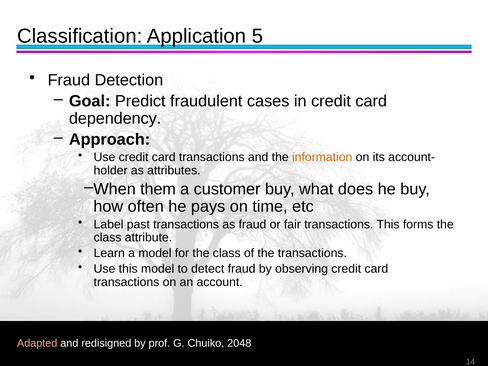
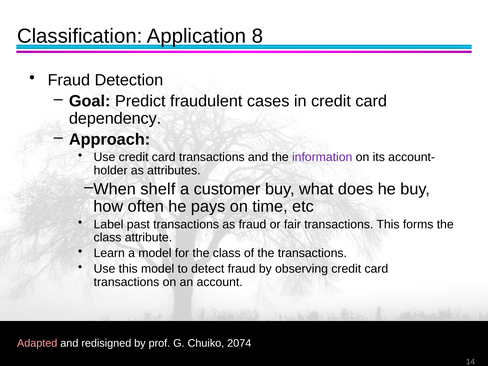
5: 5 -> 8 (258, 36)
information colour: orange -> purple (322, 157)
them: them -> shelf (158, 189)
2048: 2048 -> 2074 (239, 343)
